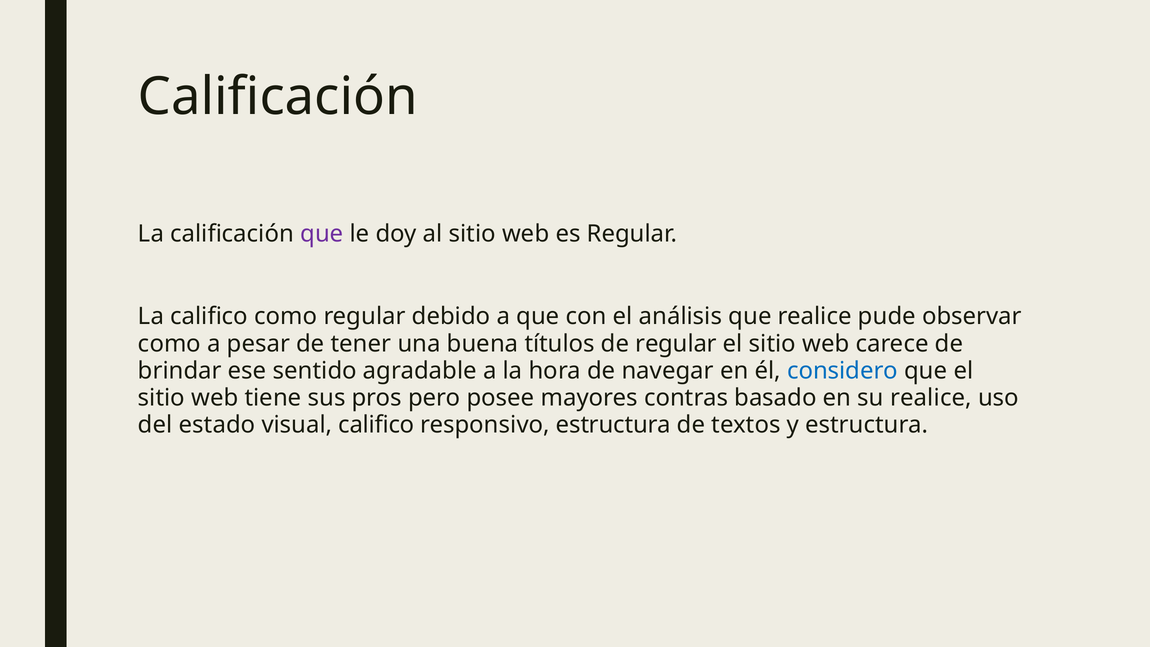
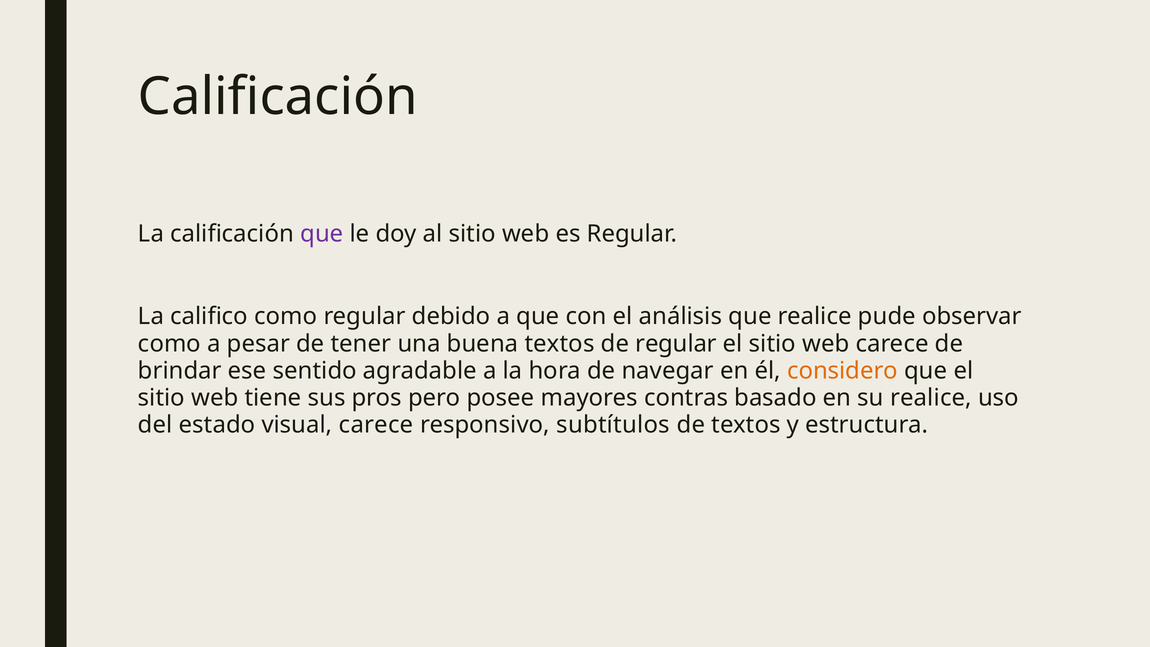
buena títulos: títulos -> textos (560, 344)
considero colour: blue -> orange (842, 371)
visual califico: califico -> carece (376, 425)
responsivo estructura: estructura -> subtítulos (613, 425)
